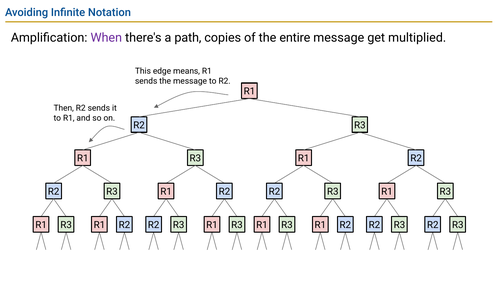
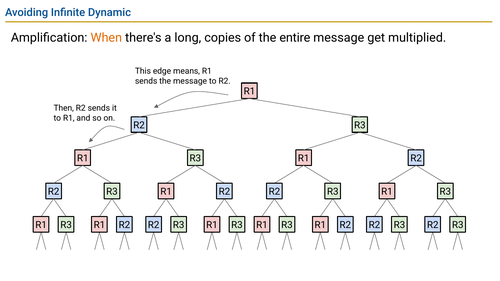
Notation: Notation -> Dynamic (109, 12)
When colour: purple -> orange (106, 38)
path: path -> long (188, 38)
